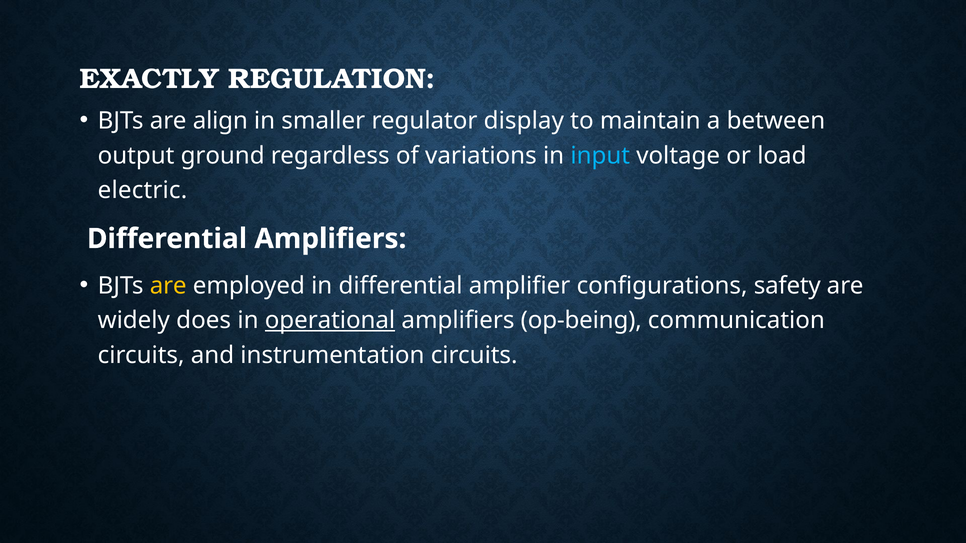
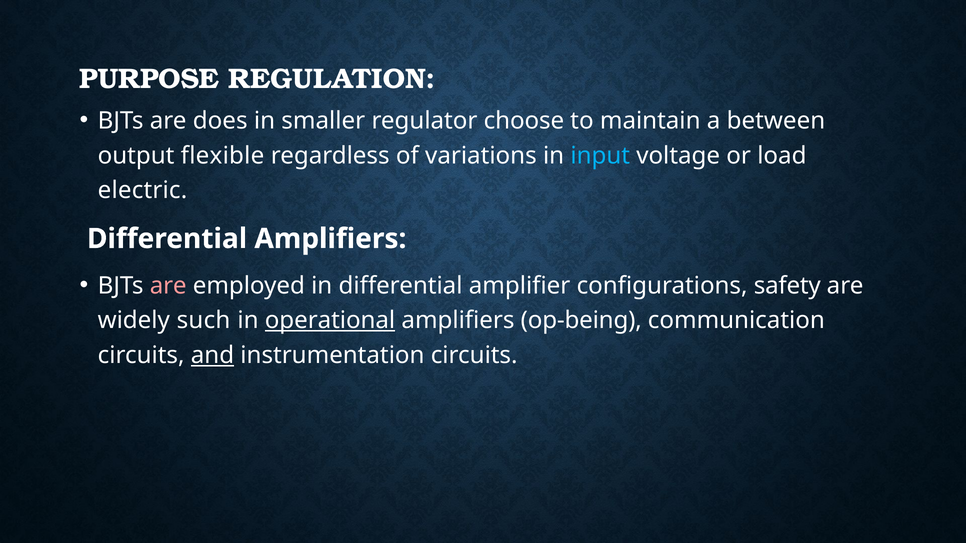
EXACTLY: EXACTLY -> PURPOSE (149, 79)
align: align -> does (220, 121)
display: display -> choose (524, 121)
ground: ground -> flexible (223, 156)
are colour: yellow -> pink (168, 286)
does: does -> such (204, 321)
and underline: none -> present (212, 355)
